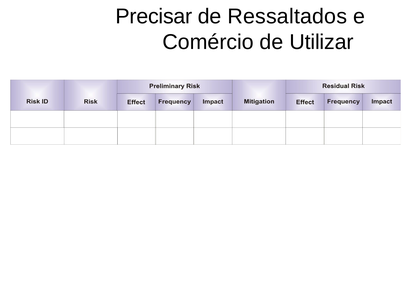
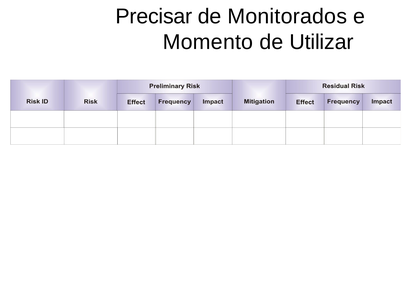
Ressaltados: Ressaltados -> Monitorados (287, 16)
Comércio: Comércio -> Momento (208, 42)
